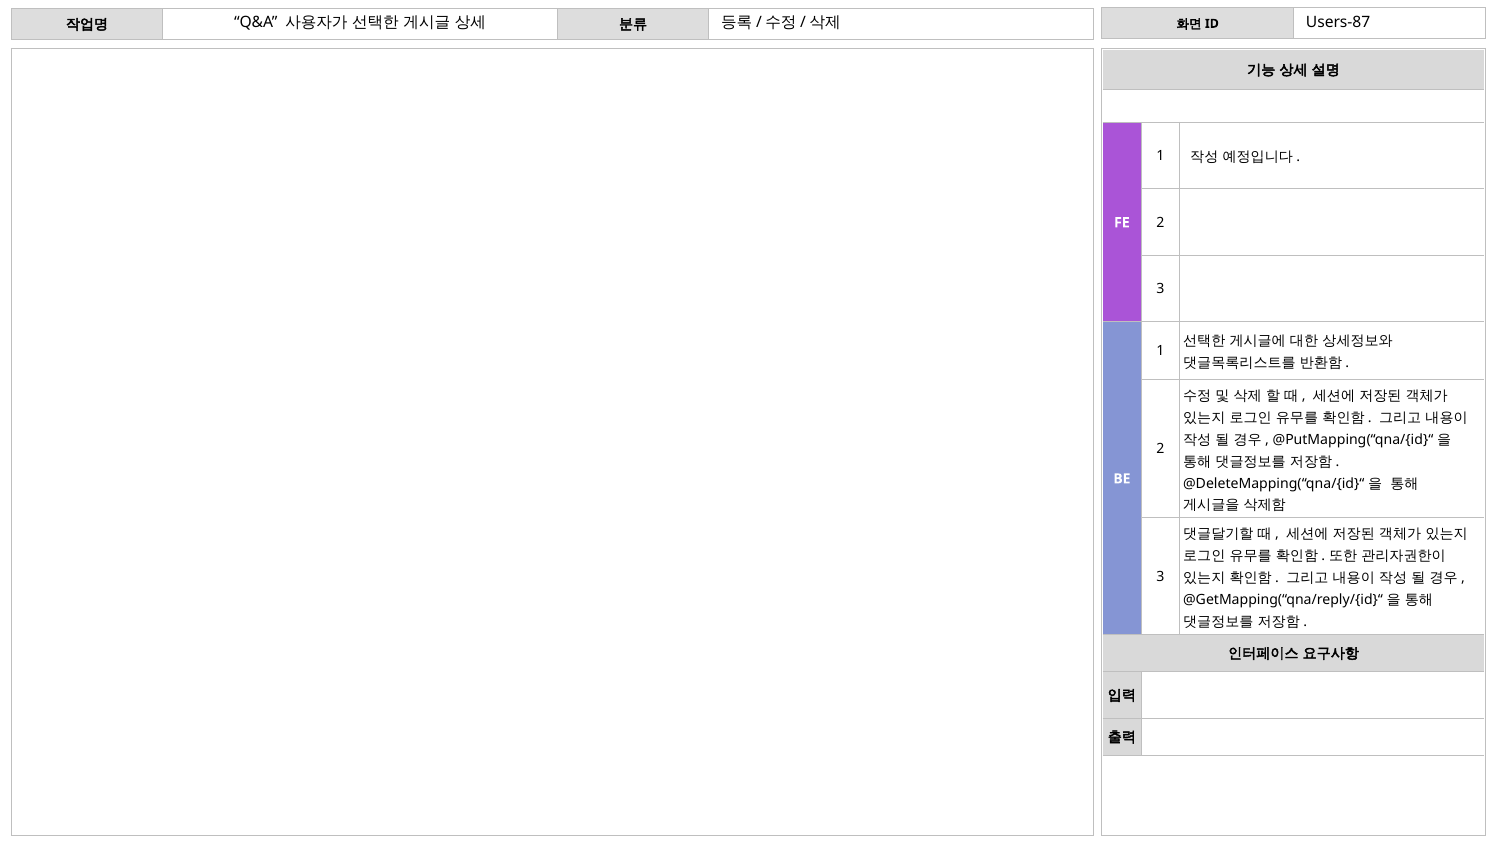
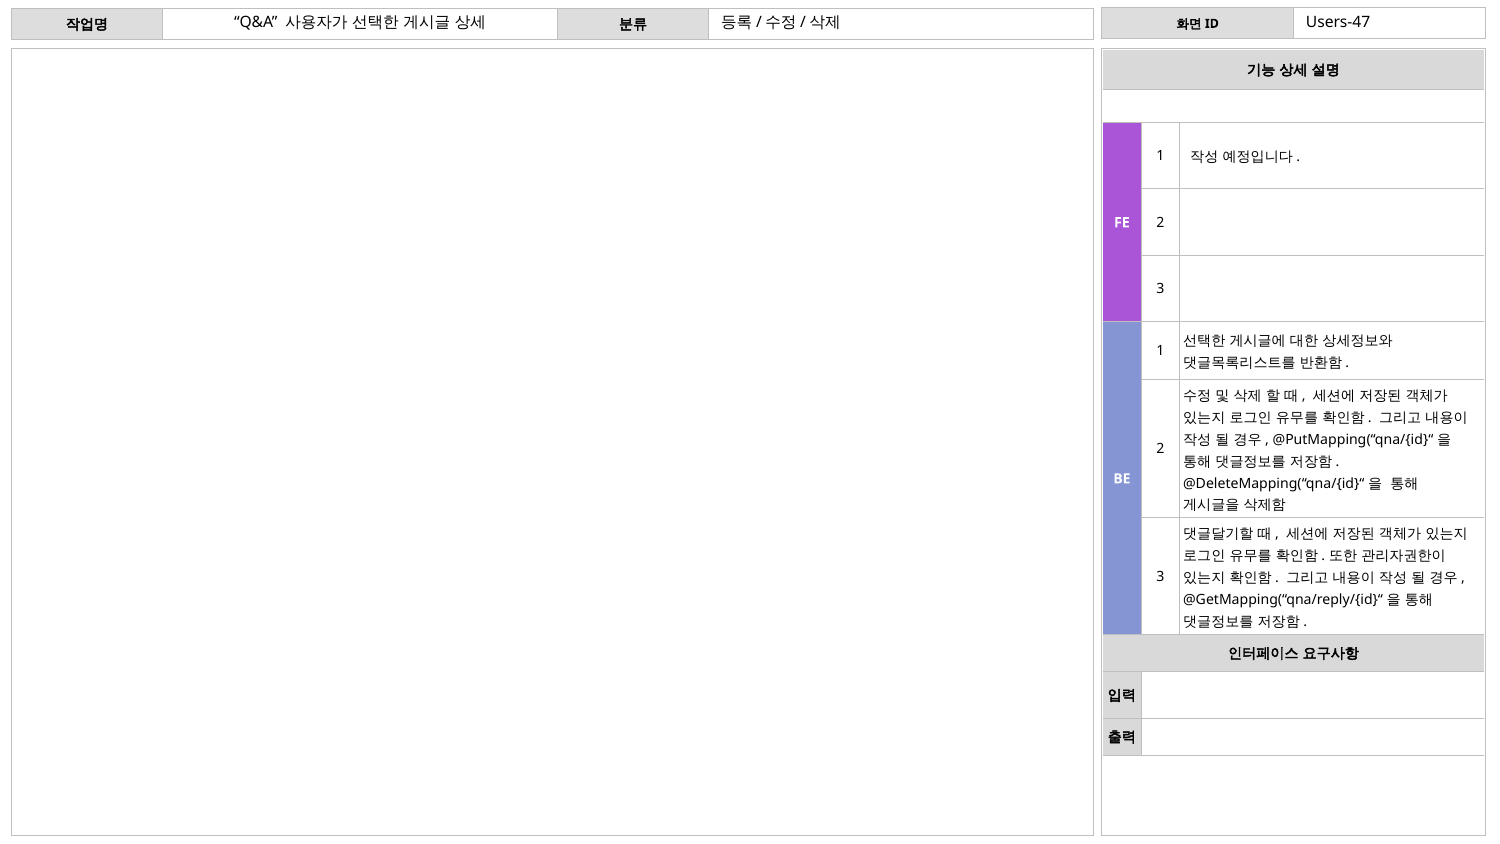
Users-87: Users-87 -> Users-47 (1338, 23)
